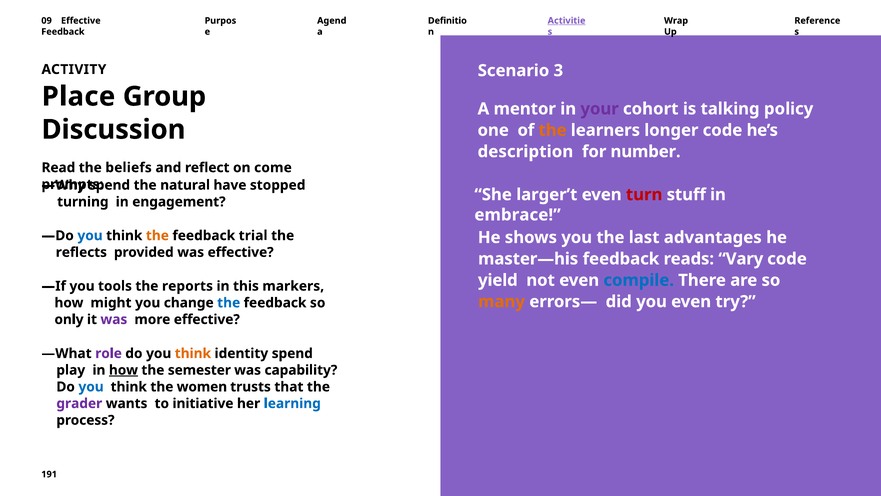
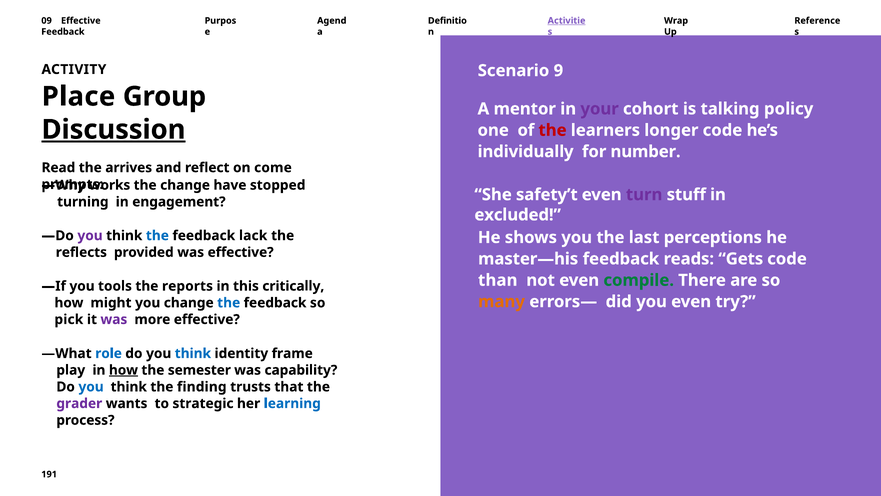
3: 3 -> 9 (558, 71)
Discussion underline: none -> present (114, 129)
the colour: orange -> red (553, 130)
description: description -> individually (526, 152)
beliefs: beliefs -> arrives (129, 168)
spend: spend -> works (110, 185)
the natural: natural -> change (185, 185)
larger’t: larger’t -> safety’t (547, 194)
turn colour: red -> purple (644, 194)
embrace: embrace -> excluded (518, 215)
you colour: blue -> purple (90, 235)
the colour: orange -> blue (157, 235)
trial: trial -> lack (253, 235)
advantages: advantages -> perceptions (713, 237)
Vary: Vary -> Gets (741, 259)
yield: yield -> than (498, 280)
compile colour: blue -> green (639, 280)
markers: markers -> critically (293, 286)
only: only -> pick (69, 319)
role colour: purple -> blue (109, 353)
think colour: orange -> blue (193, 353)
identity spend: spend -> frame (292, 353)
women: women -> finding (202, 387)
initiative: initiative -> strategic (203, 403)
